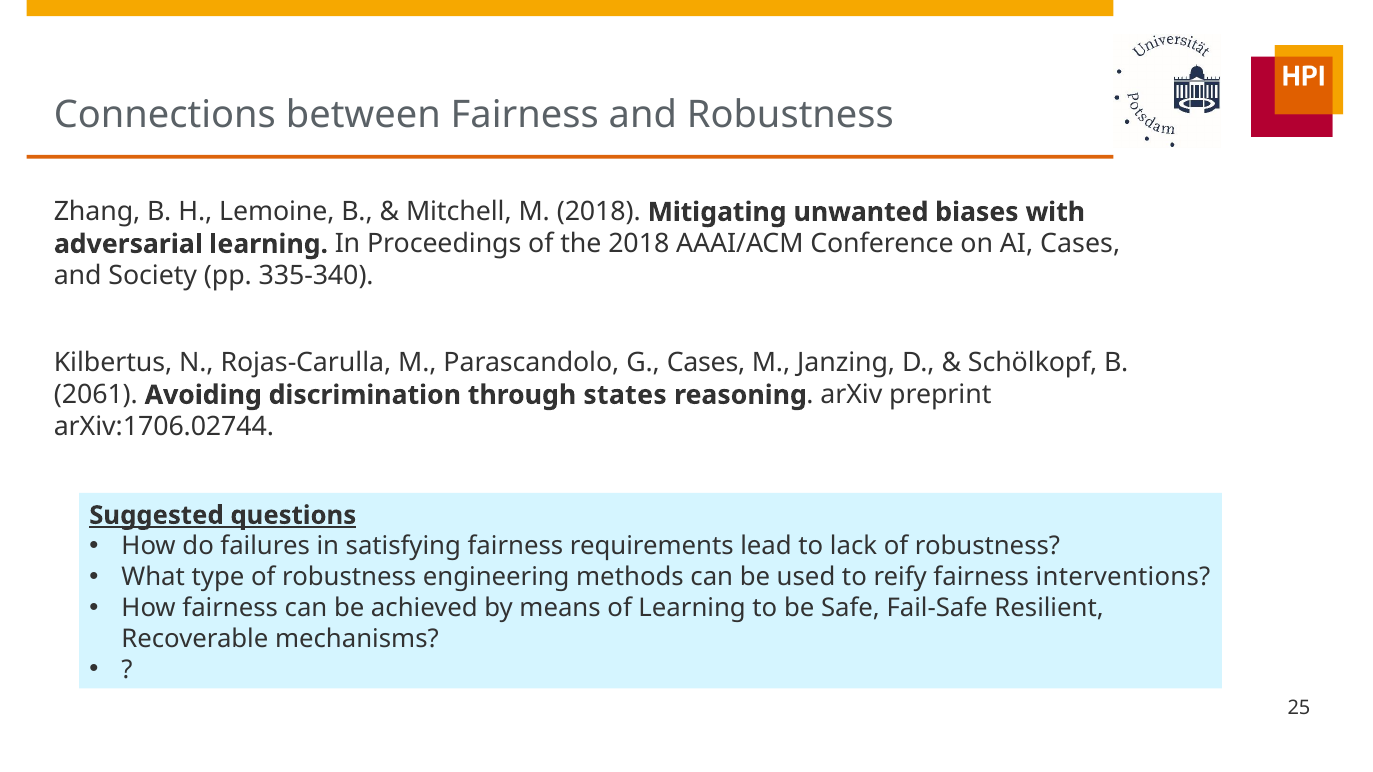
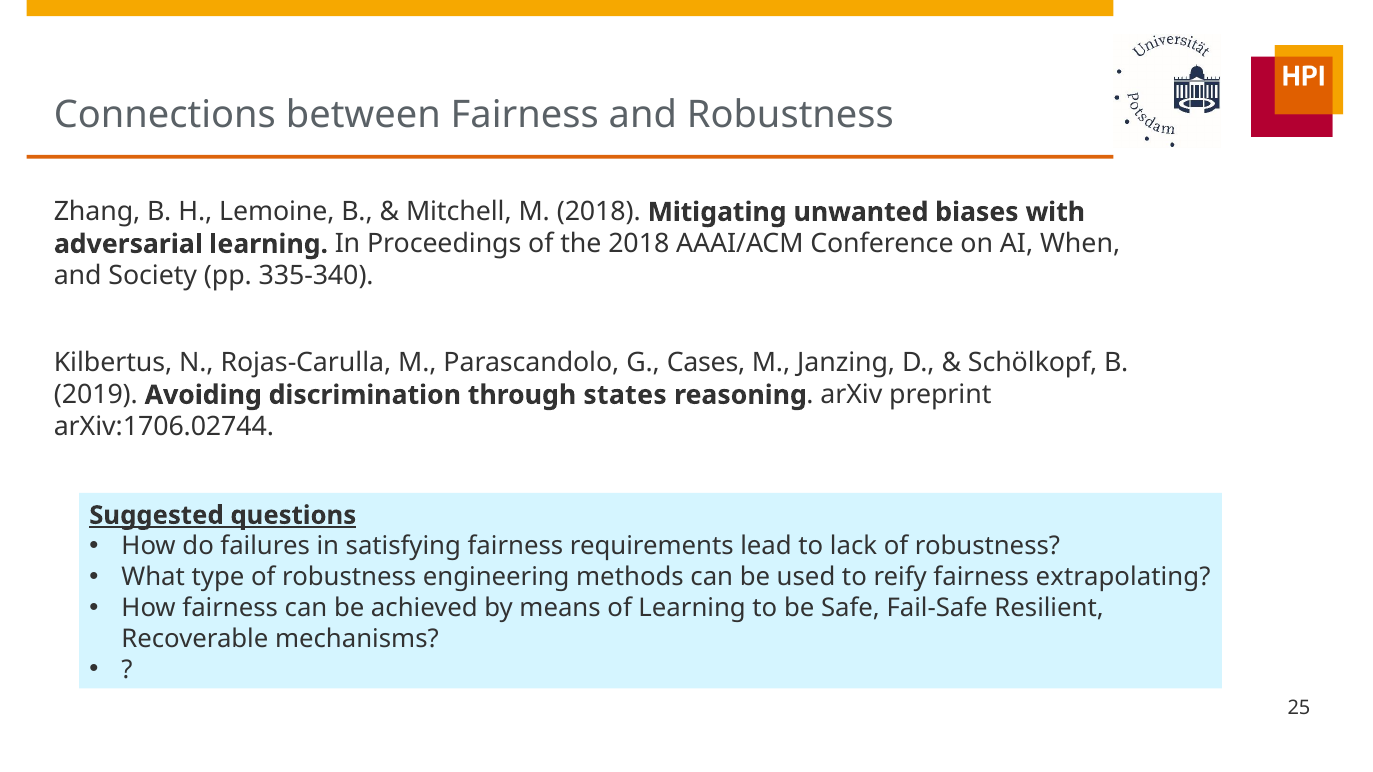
AI Cases: Cases -> When (1080, 244)
2061: 2061 -> 2019 (96, 395)
interventions: interventions -> extrapolating (1123, 577)
